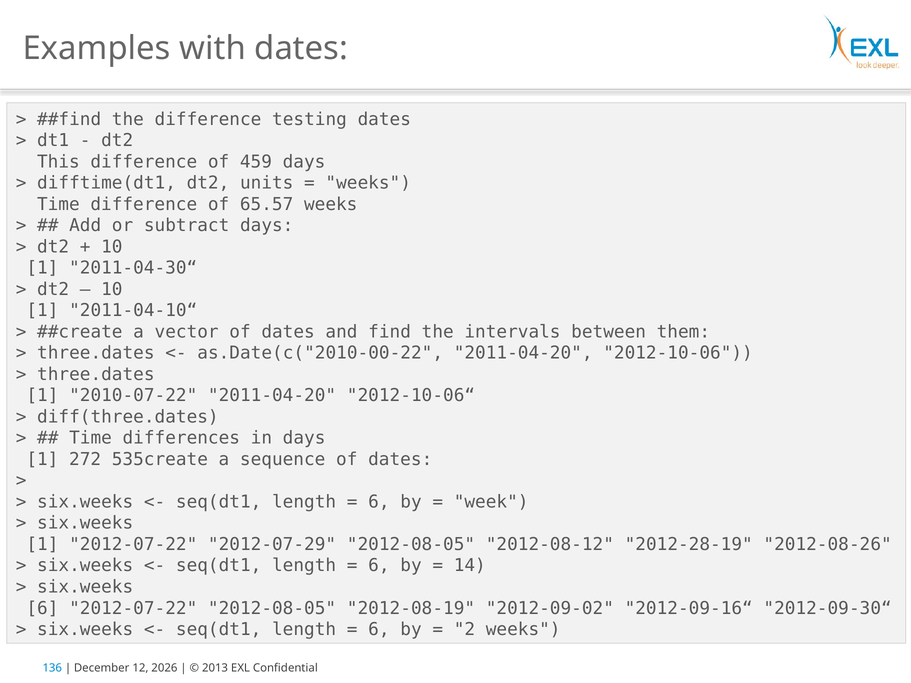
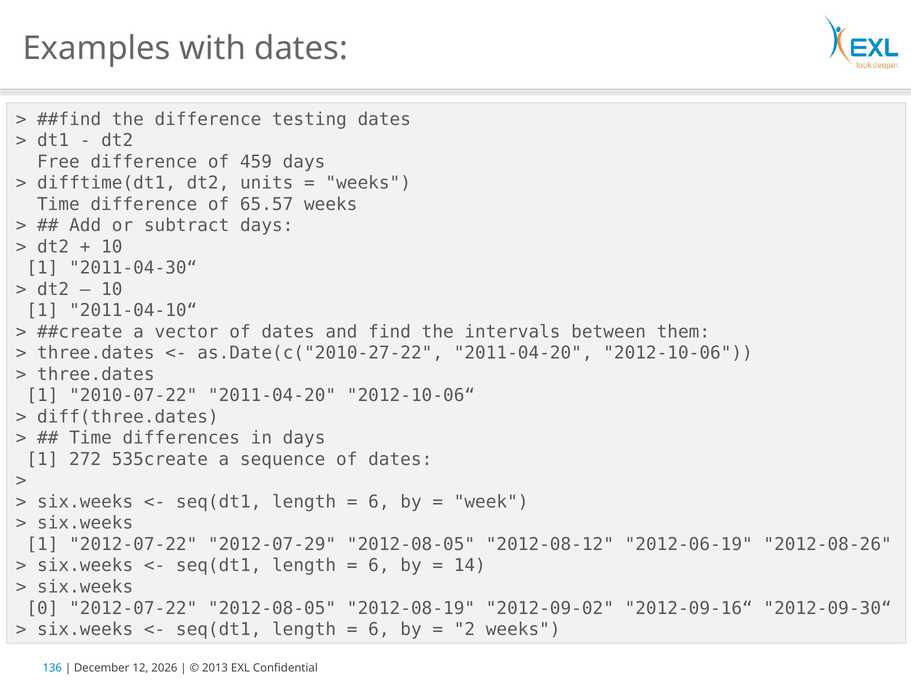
This: This -> Free (58, 162)
as.Date(c("2010-00-22: as.Date(c("2010-00-22 -> as.Date(c("2010-27-22 (320, 353)
2012-28-19: 2012-28-19 -> 2012-06-19 (689, 545)
6: 6 -> 0 (42, 608)
